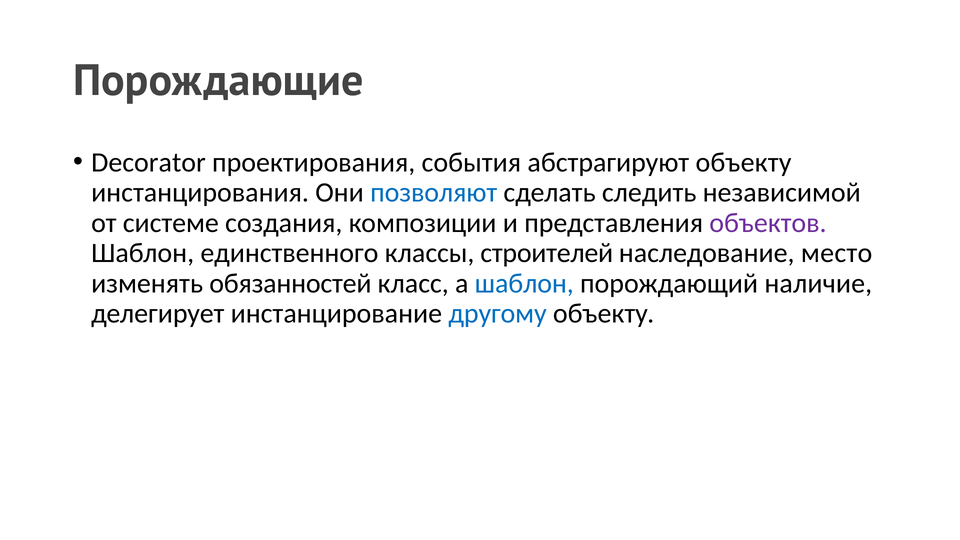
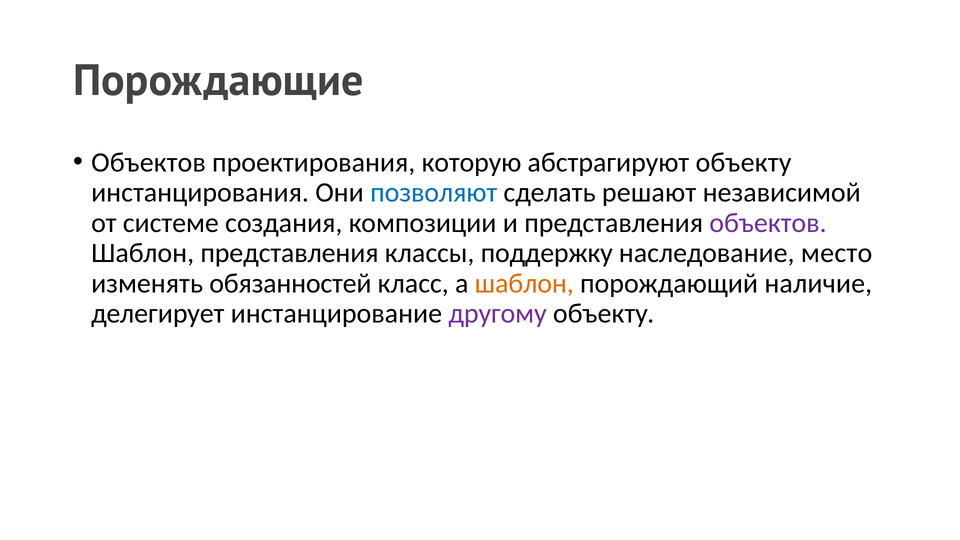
Decorator: Decorator -> Объектов (148, 162)
события: события -> которую (471, 162)
следить: следить -> решают (649, 193)
Шаблон единственного: единственного -> представления (289, 253)
строителей: строителей -> поддержку (547, 253)
шаблон colour: blue -> orange (524, 283)
другому colour: blue -> purple (498, 314)
